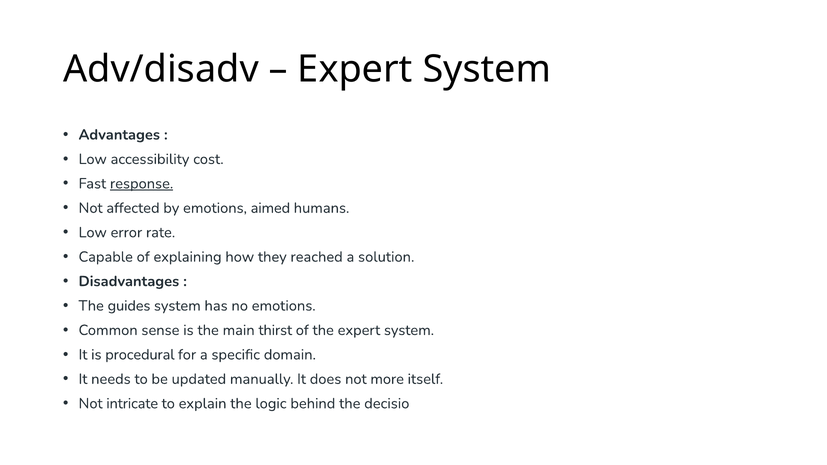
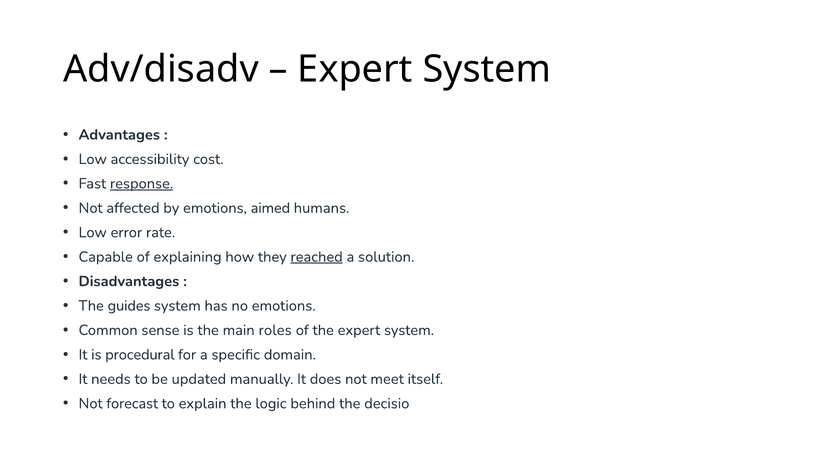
reached underline: none -> present (317, 257)
thirst: thirst -> roles (275, 330)
more: more -> meet (387, 379)
intricate: intricate -> forecast (132, 404)
